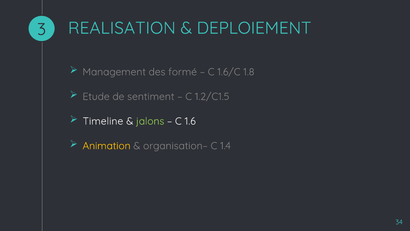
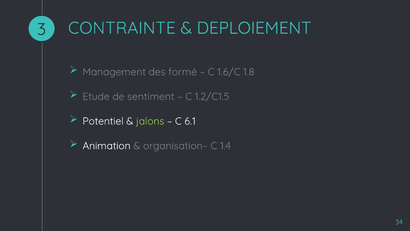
REALISATION: REALISATION -> CONTRAINTE (122, 28)
Timeline: Timeline -> Potentiel (103, 121)
1.6: 1.6 -> 6.1 (190, 121)
Animation colour: yellow -> white (107, 146)
